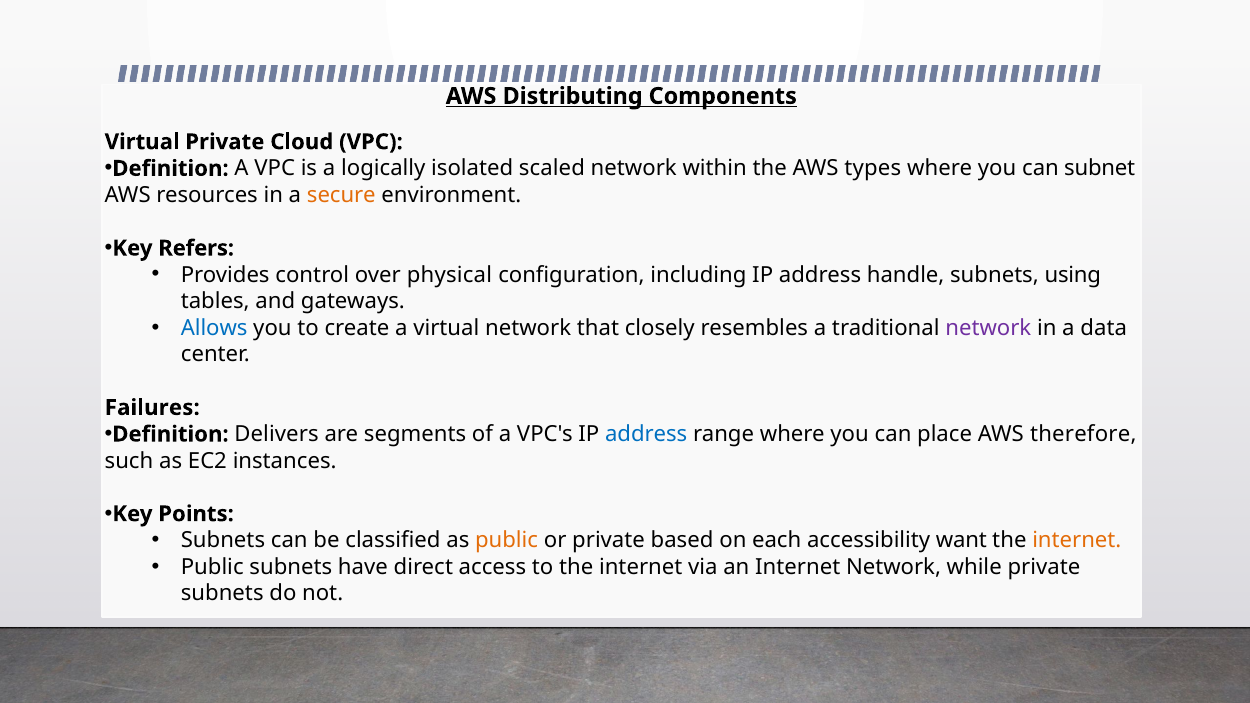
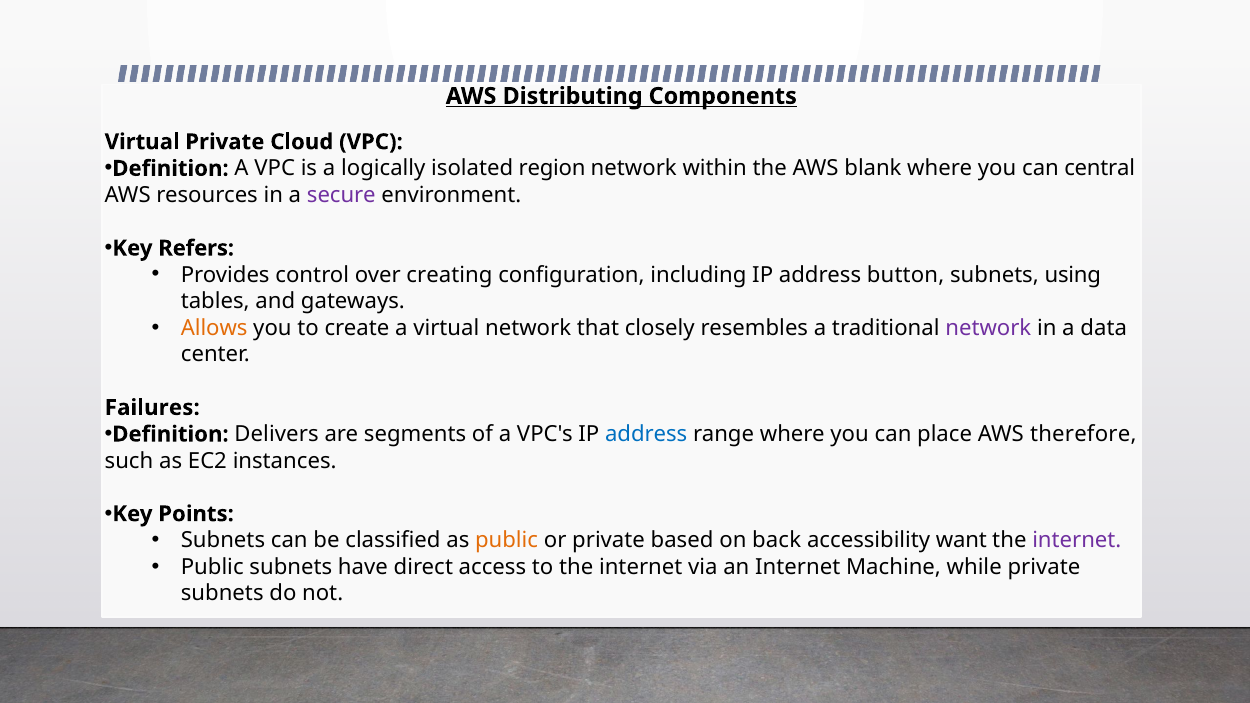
scaled: scaled -> region (552, 169)
types: types -> blank (873, 169)
subnet: subnet -> central (1100, 169)
secure colour: orange -> purple (341, 195)
physical: physical -> creating (449, 275)
handle: handle -> button (906, 275)
Allows colour: blue -> orange (214, 328)
each: each -> back (777, 541)
internet colour: orange -> purple (1077, 541)
Internet Network: Network -> Machine (894, 567)
